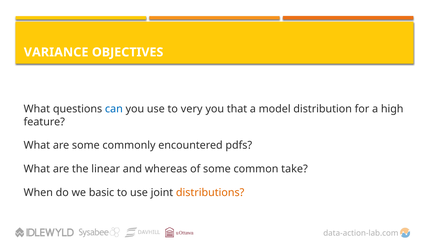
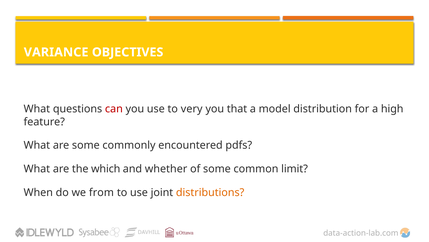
can colour: blue -> red (114, 109)
linear: linear -> which (106, 169)
whereas: whereas -> whether (166, 169)
take: take -> limit (295, 169)
basic: basic -> from (101, 192)
